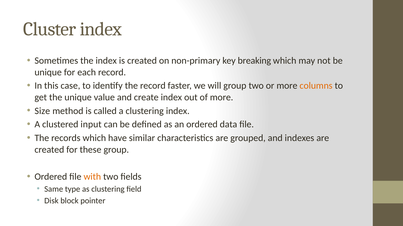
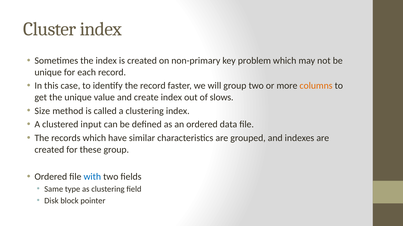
breaking: breaking -> problem (254, 61)
of more: more -> slows (222, 98)
with colour: orange -> blue (92, 177)
